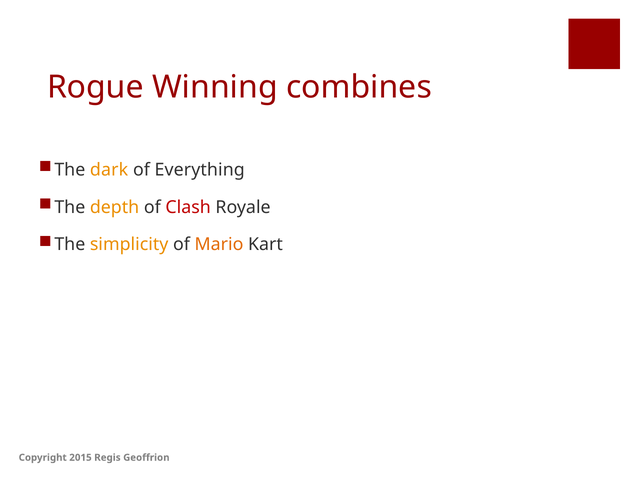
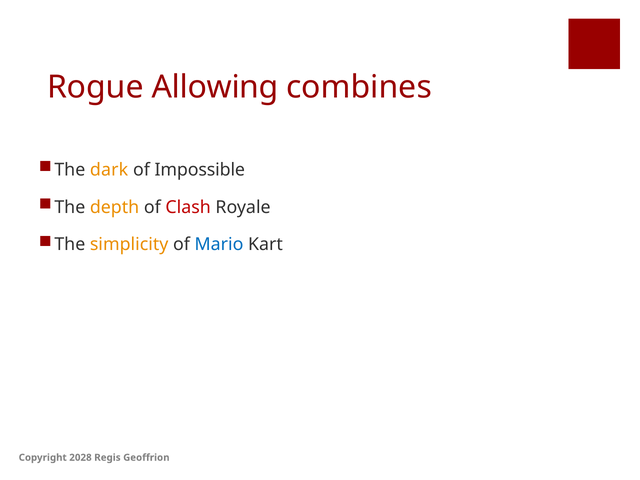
Winning: Winning -> Allowing (215, 87)
Everything: Everything -> Impossible (200, 170)
Mario colour: orange -> blue (219, 245)
2015: 2015 -> 2028 (80, 458)
